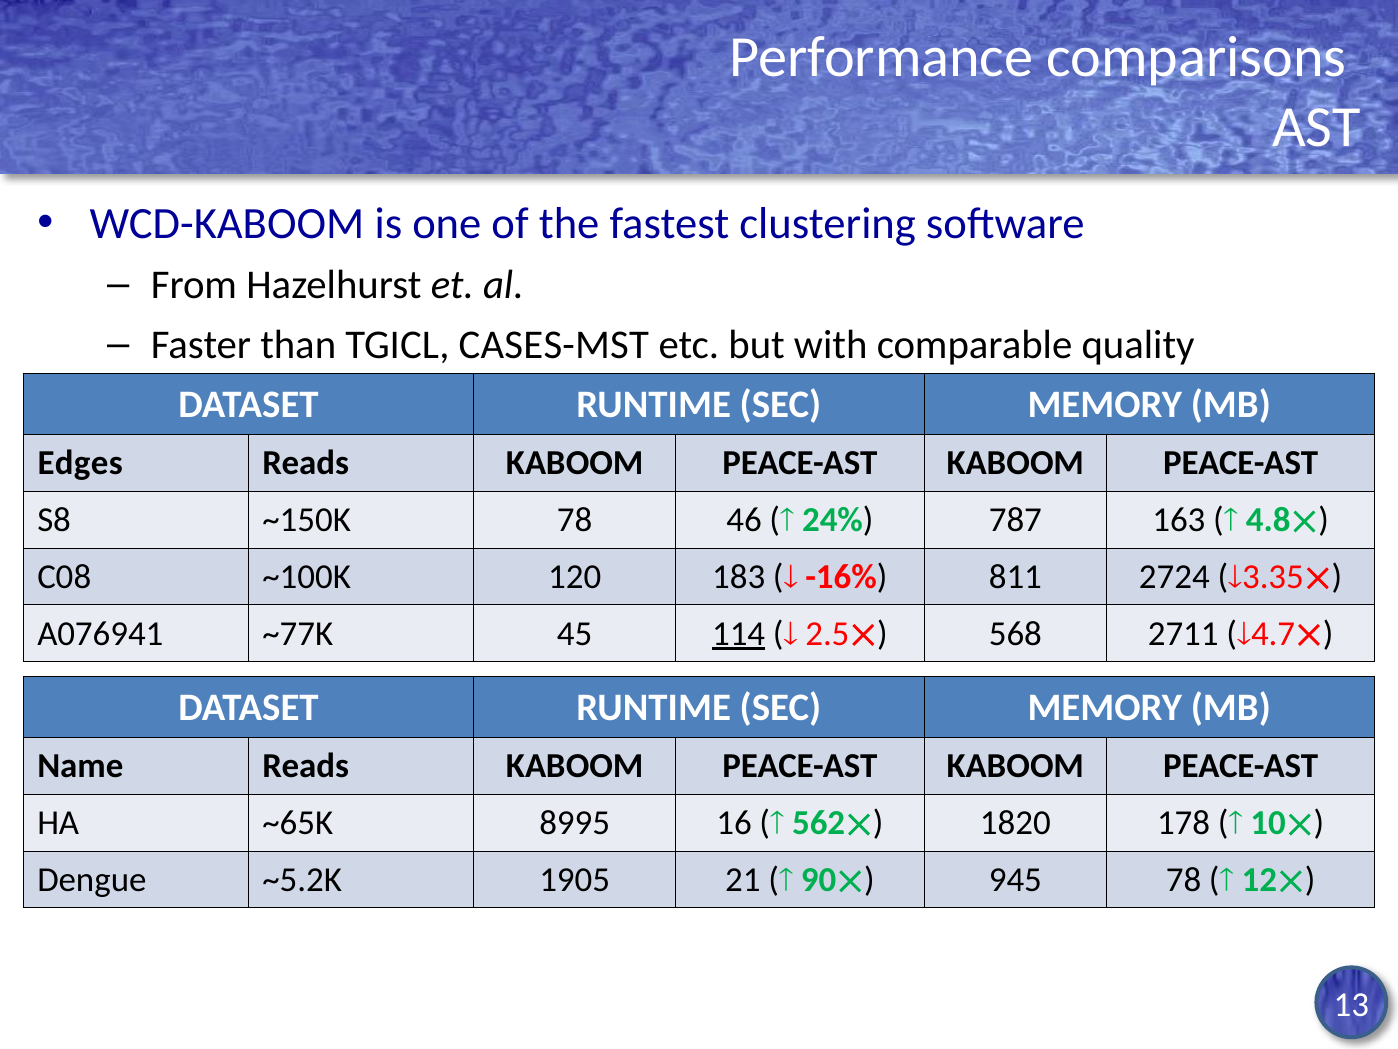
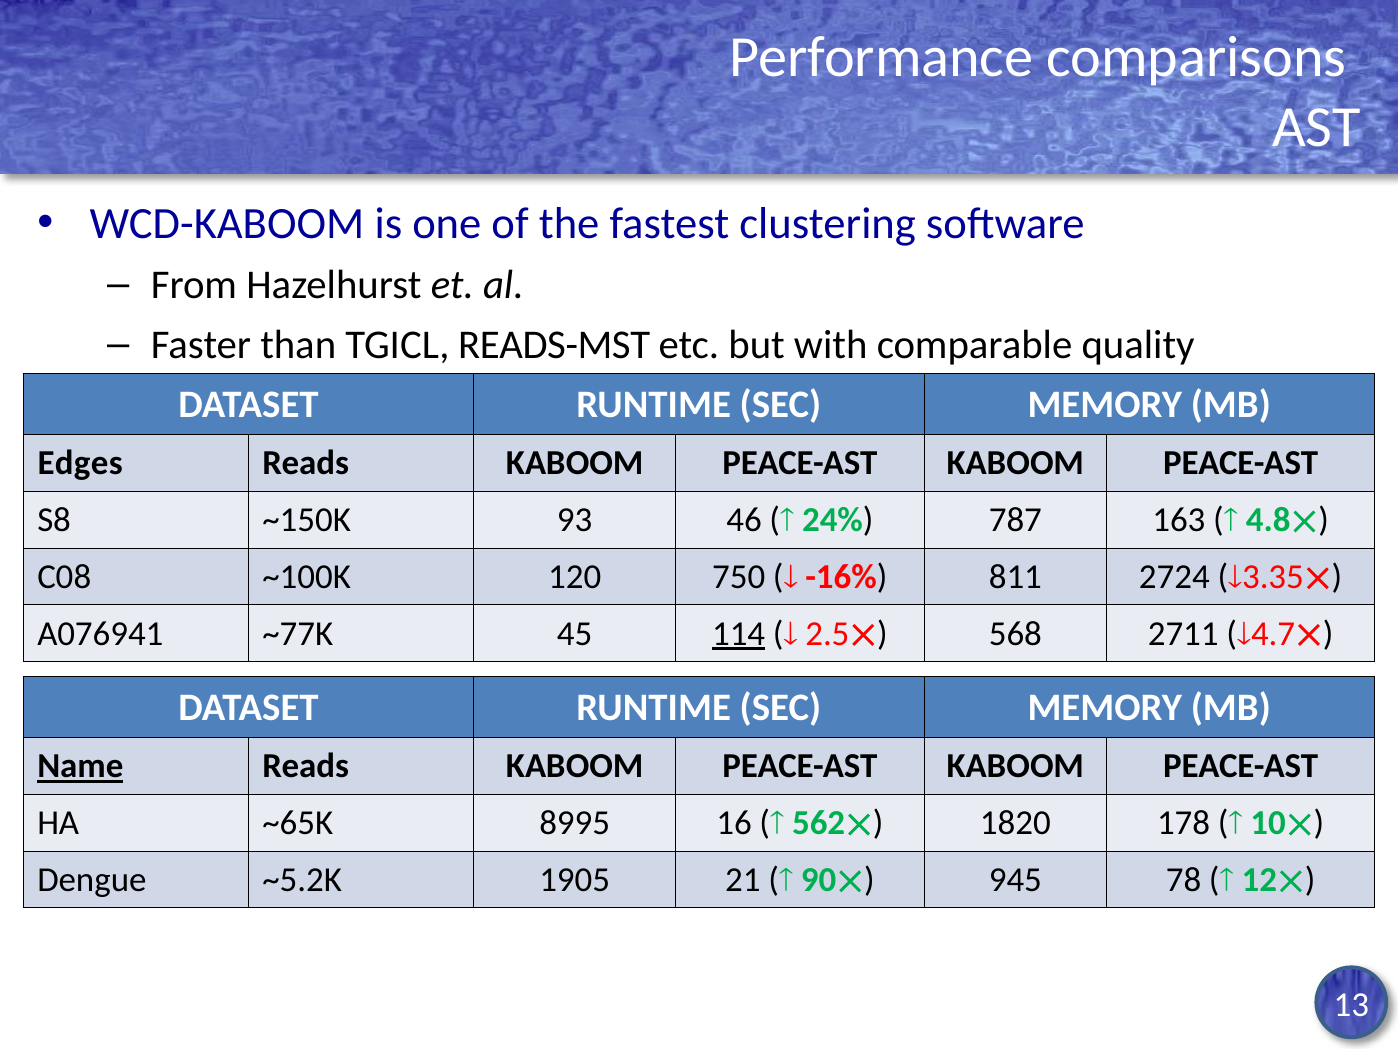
CASES-MST: CASES-MST -> READS-MST (554, 345)
~150K 78: 78 -> 93 (575, 520)
183: 183 -> 750 (739, 577)
Name underline: none -> present (80, 766)
